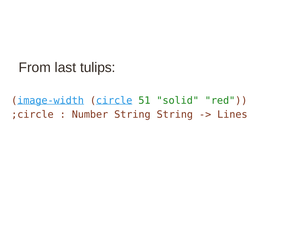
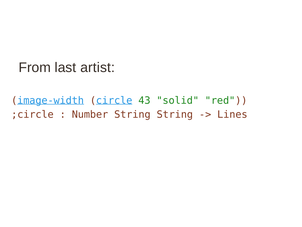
tulips: tulips -> artist (98, 67)
51: 51 -> 43 (144, 100)
